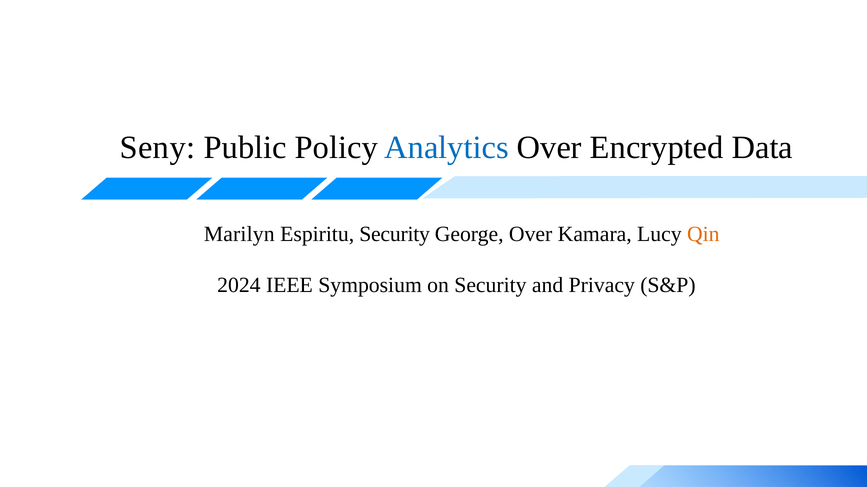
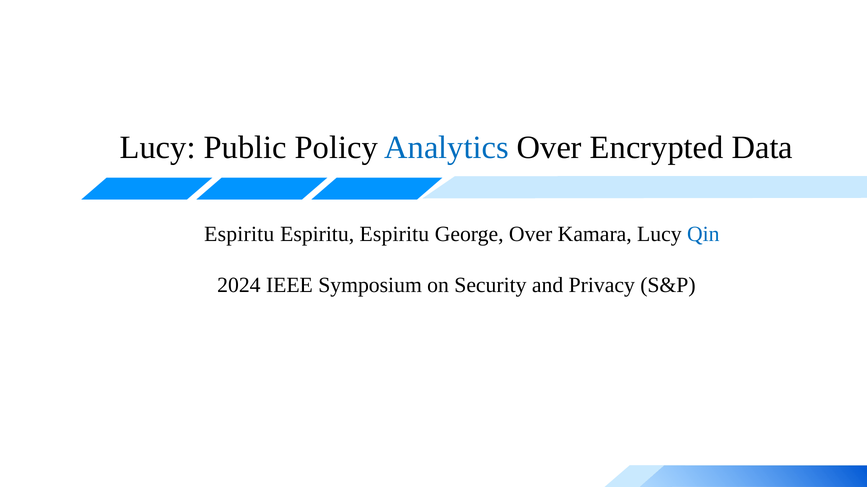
Seny: Seny -> Lucy (158, 148)
Marilyn: Marilyn -> Espiritu (239, 235)
Security: Security -> Espiritu (394, 235)
Qin colour: orange -> blue (703, 235)
